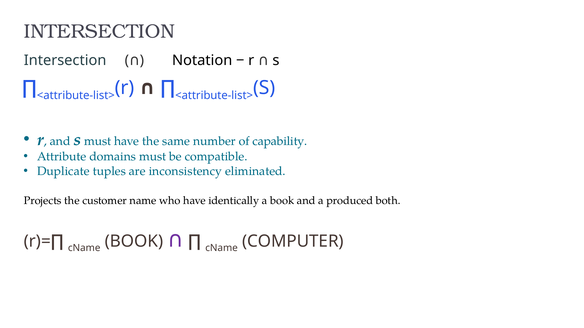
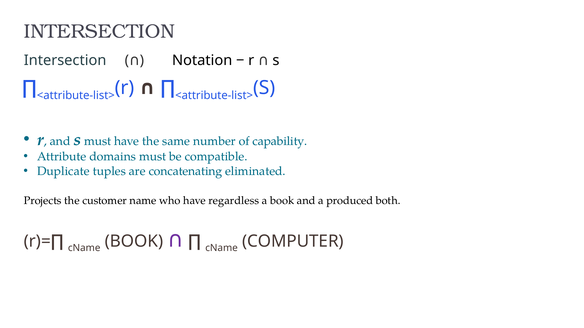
inconsistency: inconsistency -> concatenating (185, 171)
identically: identically -> regardless (234, 201)
